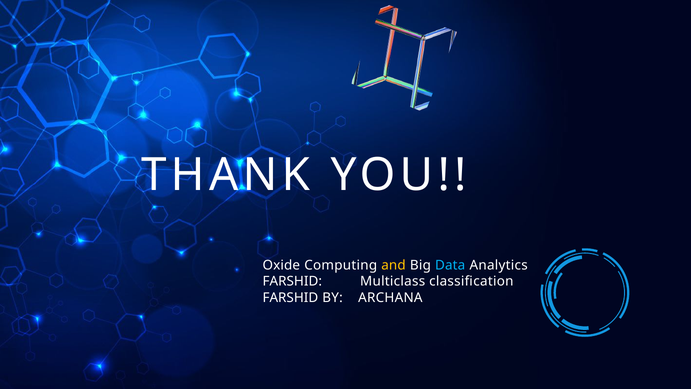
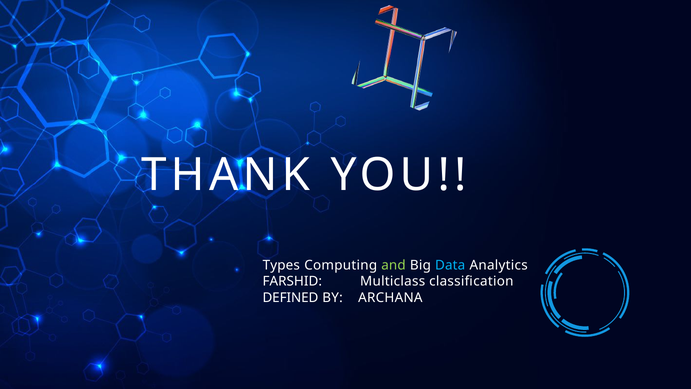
Oxide: Oxide -> Types (281, 265)
and colour: yellow -> light green (393, 265)
FARSHID: FARSHID -> DEFINED (290, 297)
